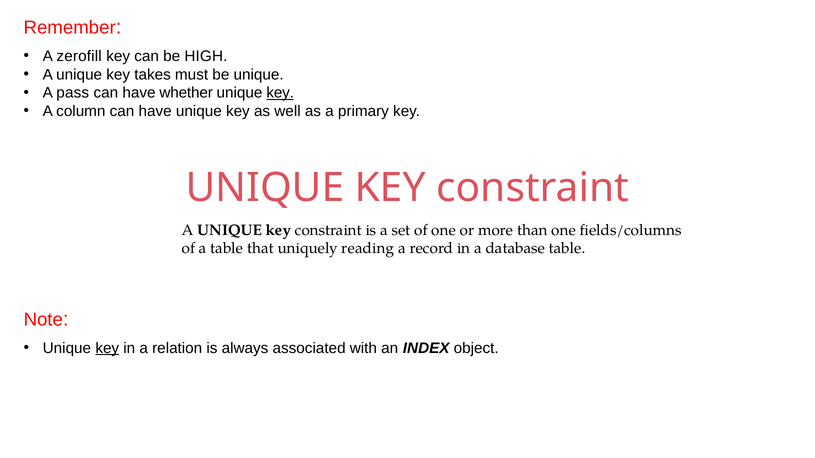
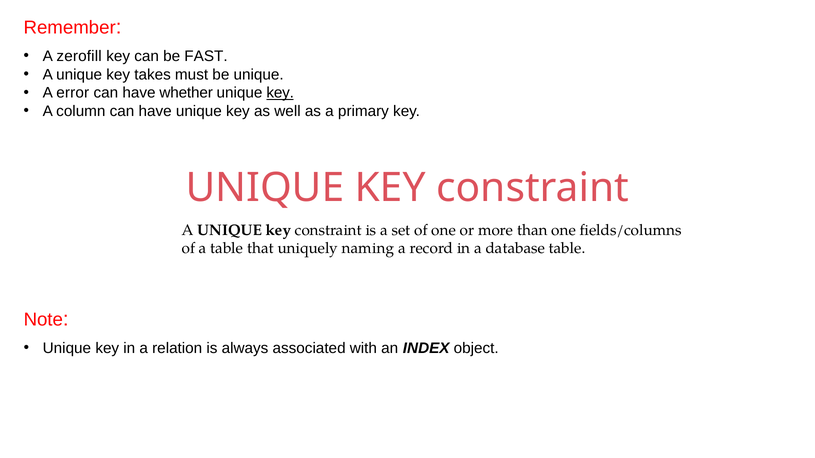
HIGH: HIGH -> FAST (206, 56)
pass: pass -> error (73, 93)
reading: reading -> naming (368, 249)
key underline: present -> none (107, 348)
